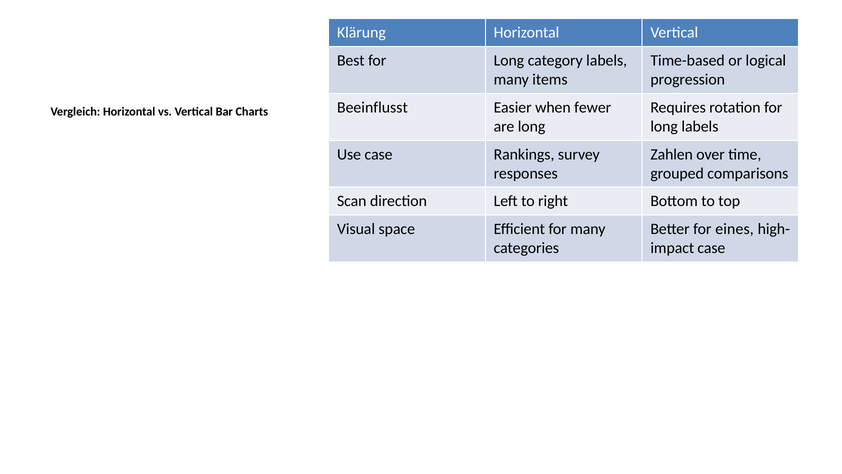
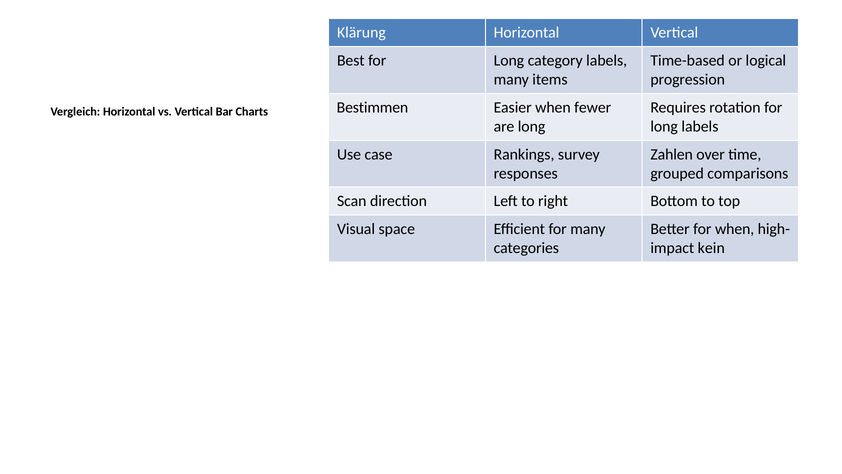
Beeinflusst: Beeinflusst -> Bestimmen (372, 107)
for eines: eines -> when (735, 229)
case: case -> kein (711, 248)
